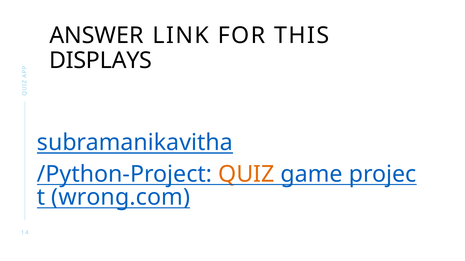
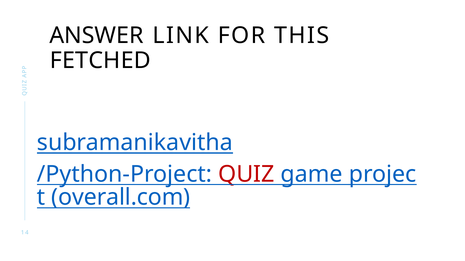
DISPLAYS: DISPLAYS -> FETCHED (100, 61)
QUIZ colour: orange -> red (246, 174)
wrong.com: wrong.com -> overall.com (121, 198)
